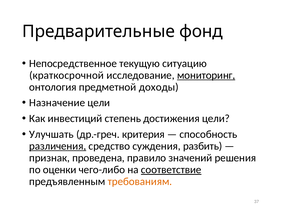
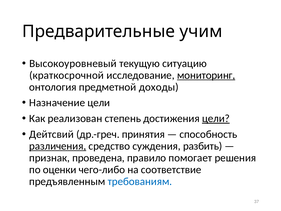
фонд: фонд -> учим (201, 31)
Непосредственное: Непосредственное -> Высокоуровневый (73, 63)
инвестиций: инвестиций -> реализован (75, 118)
цели underline: none -> present (216, 118)
Улучшать: Улучшать -> Дейтсвий (51, 134)
критерия: критерия -> принятия (143, 134)
значений: значений -> помогает (190, 158)
соответствие underline: present -> none (171, 169)
требованиям colour: orange -> blue (140, 181)
